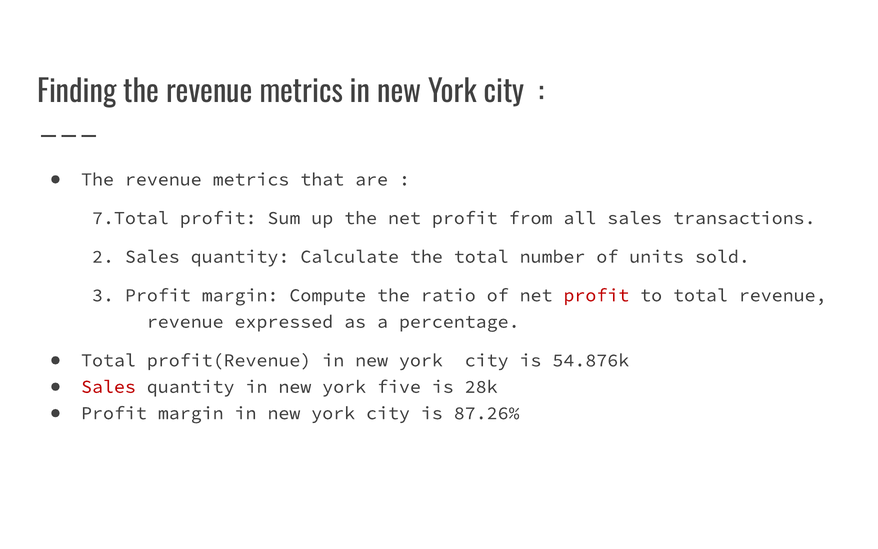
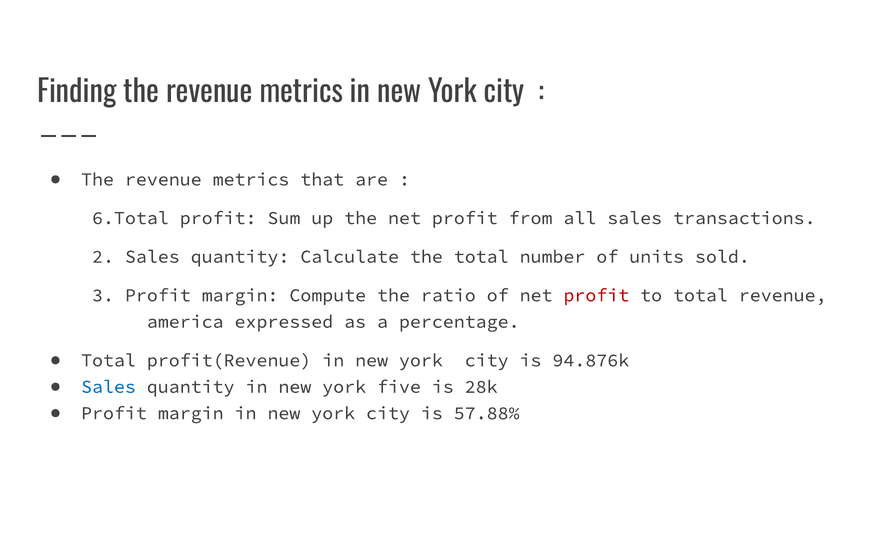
7.Total: 7.Total -> 6.Total (130, 218)
revenue: revenue -> america (185, 322)
54.876k: 54.876k -> 94.876k (591, 360)
Sales colour: red -> blue (108, 387)
87.26%: 87.26% -> 57.88% (487, 413)
